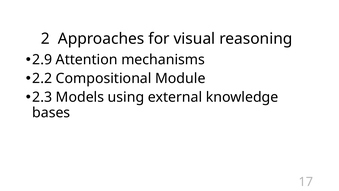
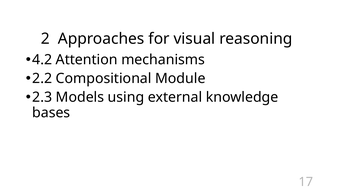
2.9: 2.9 -> 4.2 (42, 60)
